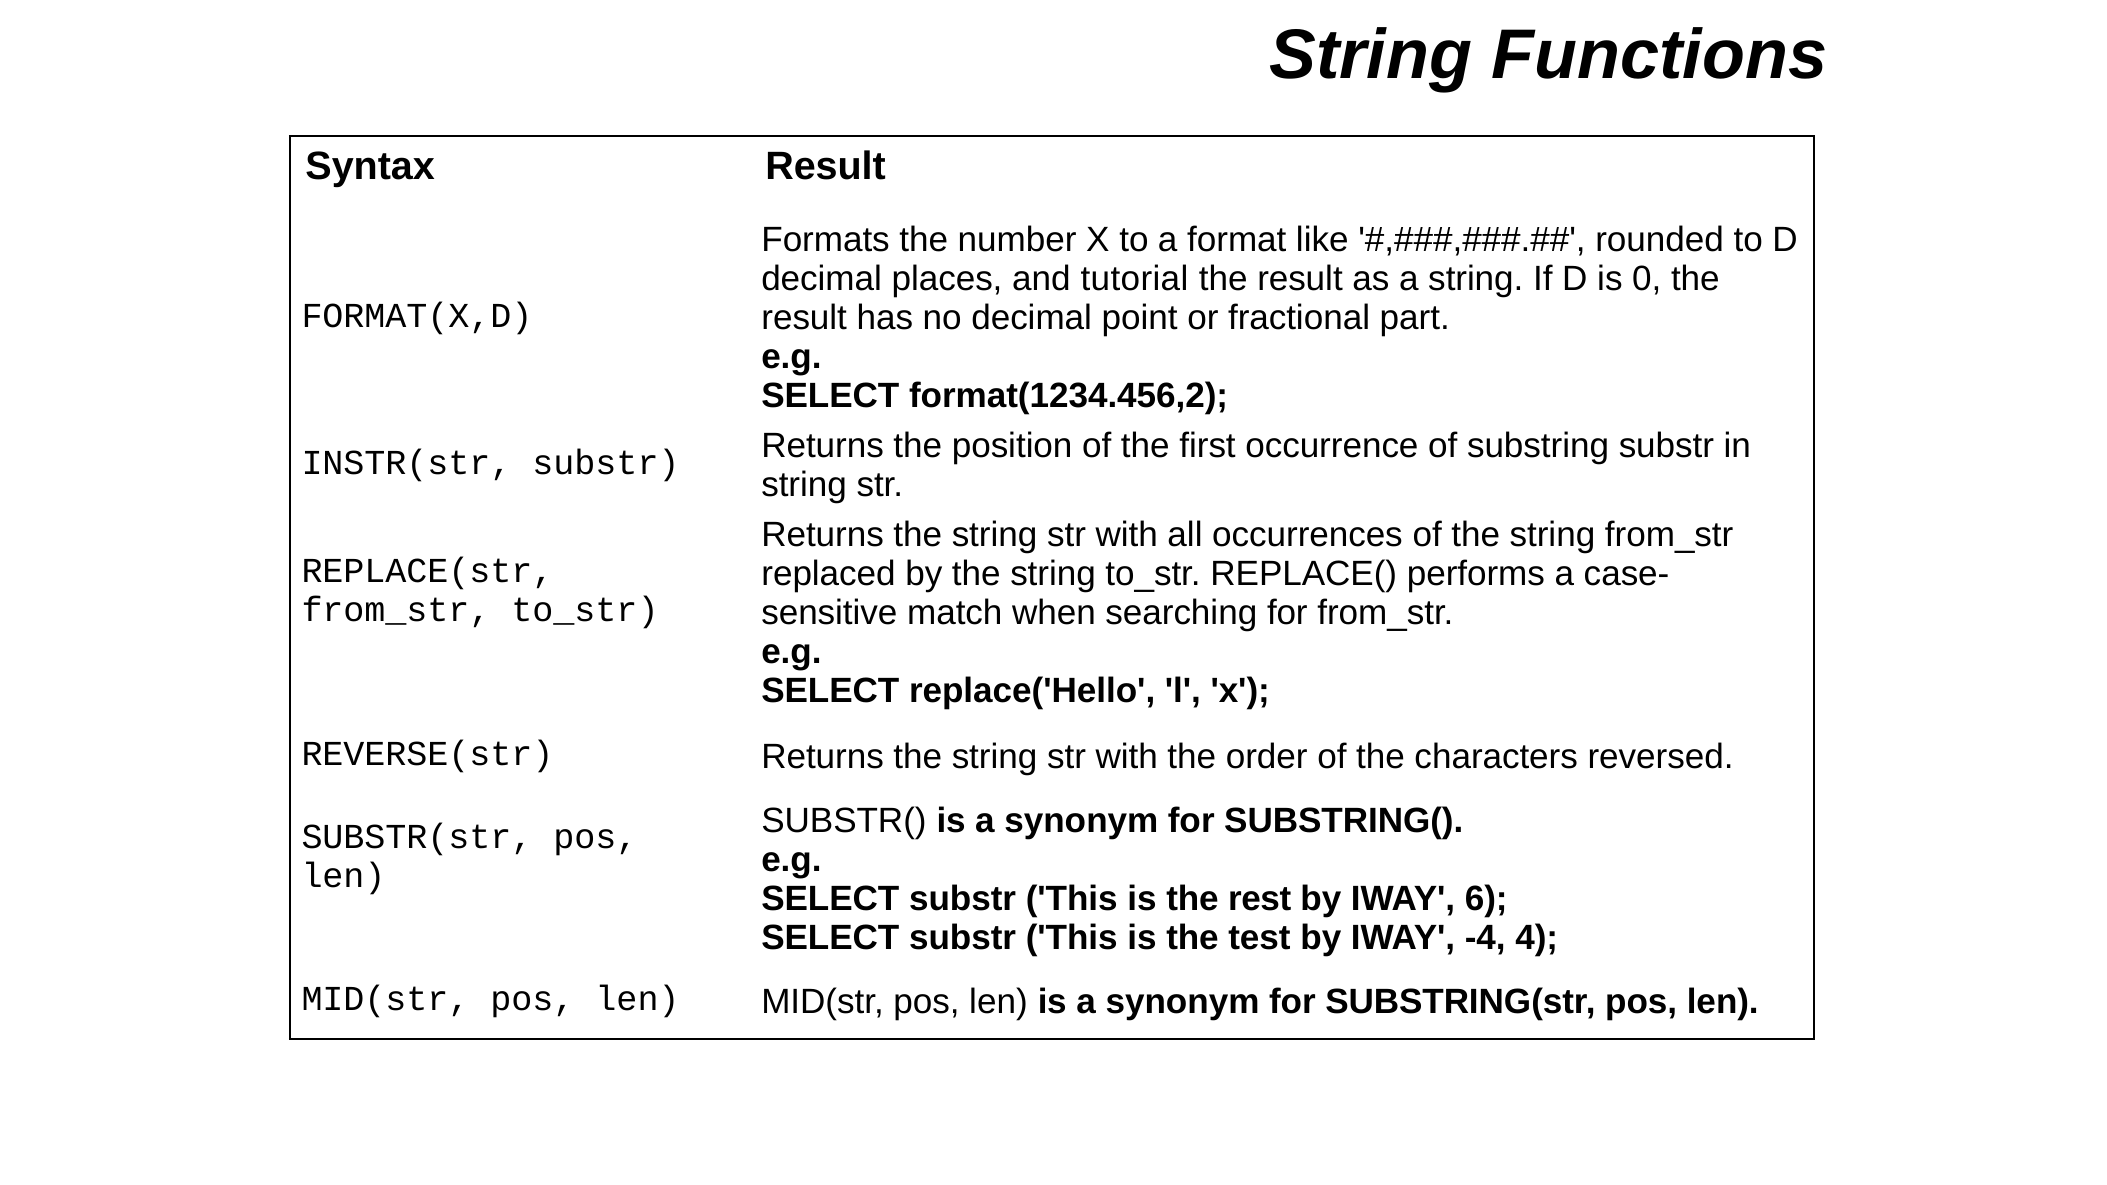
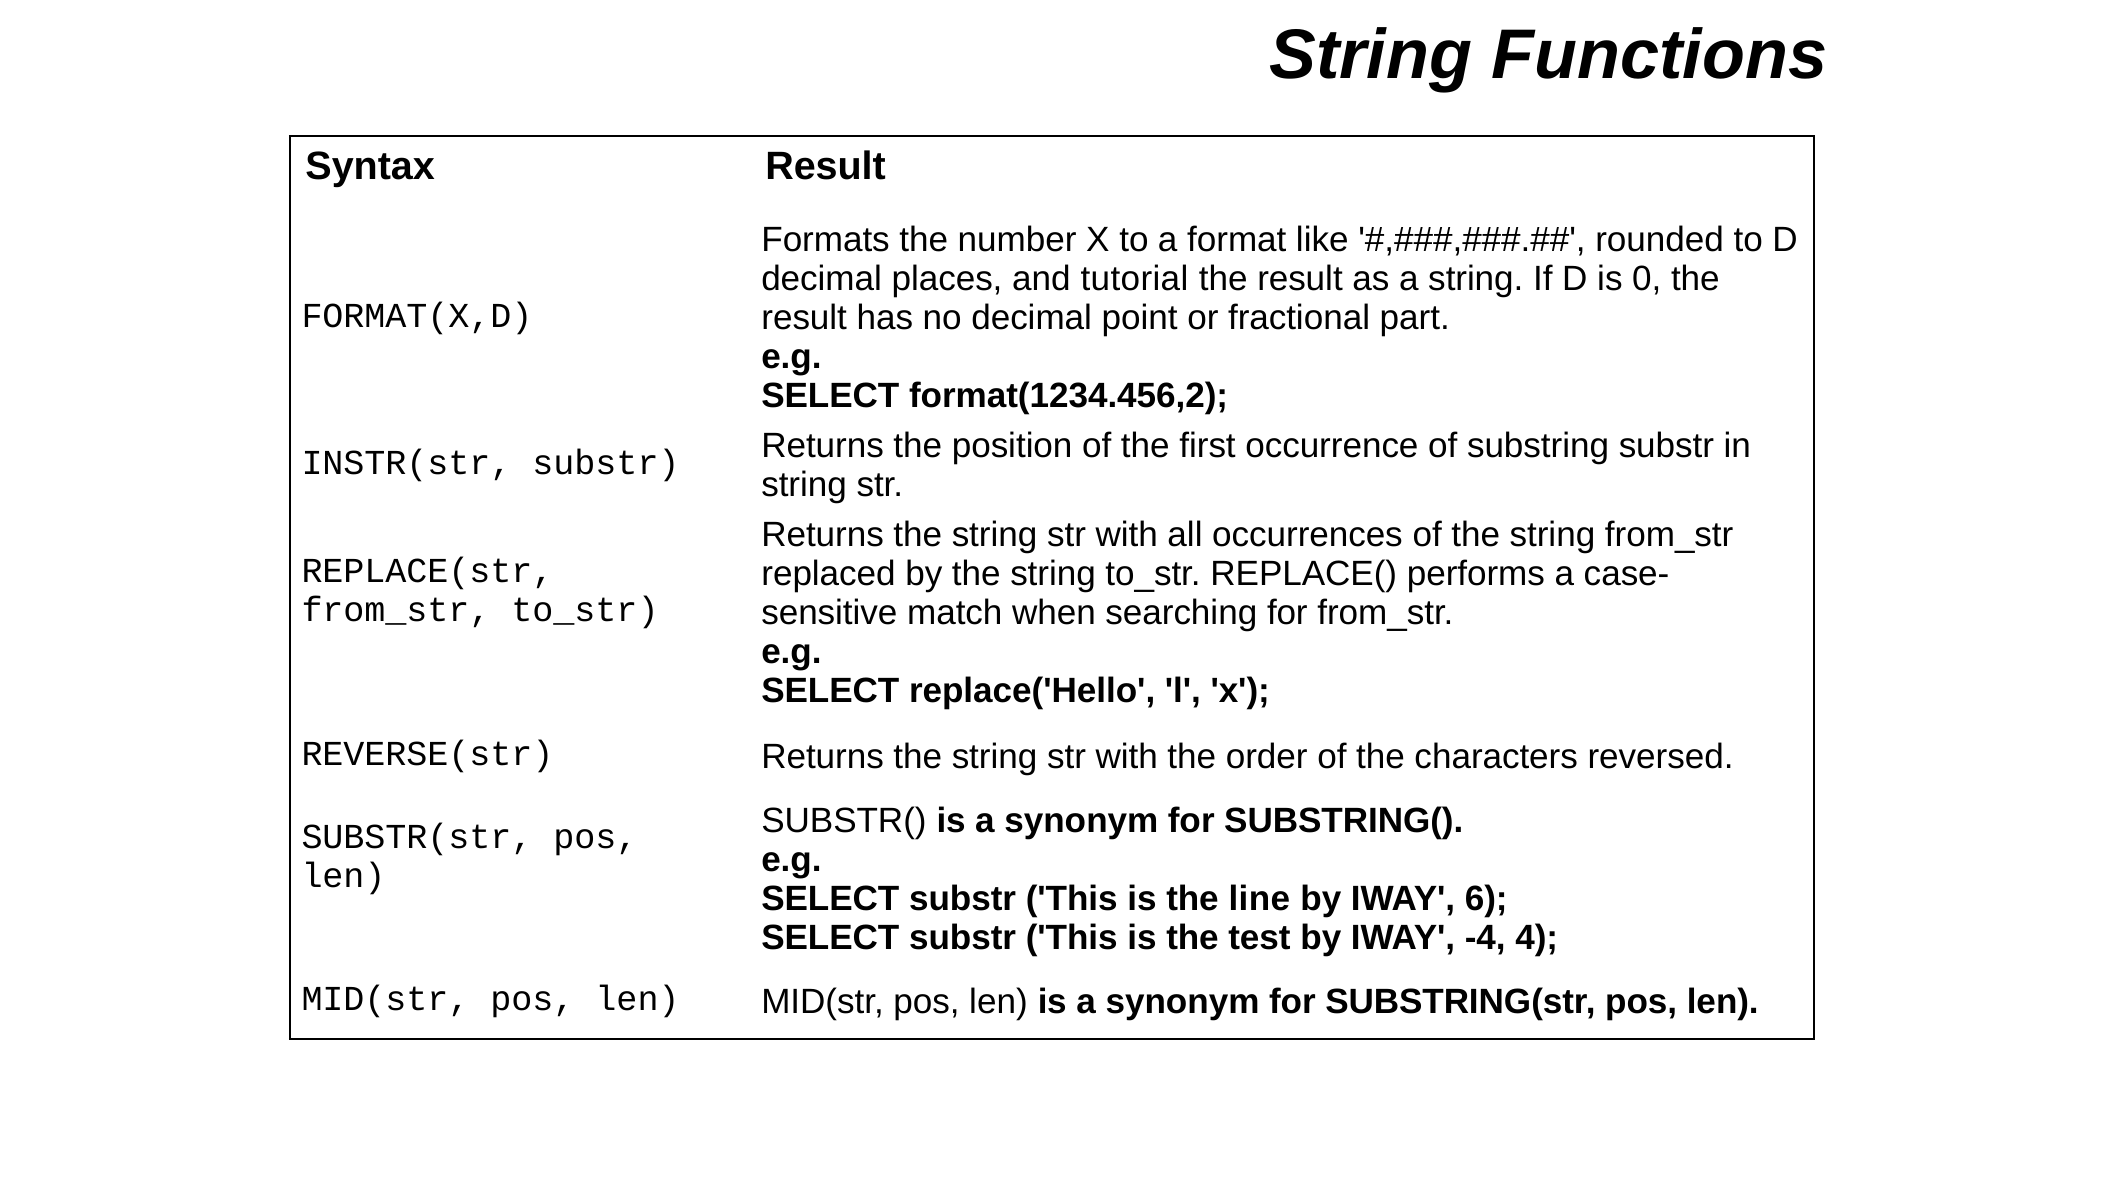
rest: rest -> line (1259, 899)
